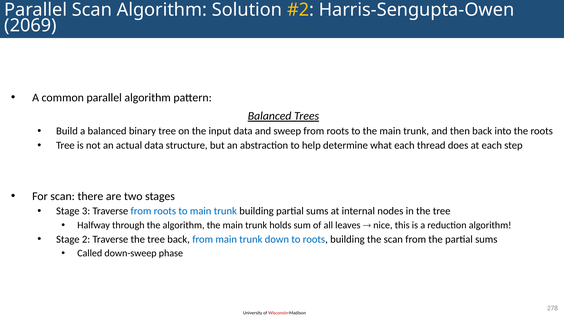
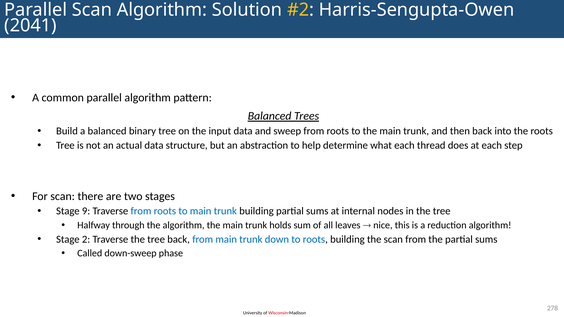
2069: 2069 -> 2041 (30, 26)
3: 3 -> 9 (86, 211)
